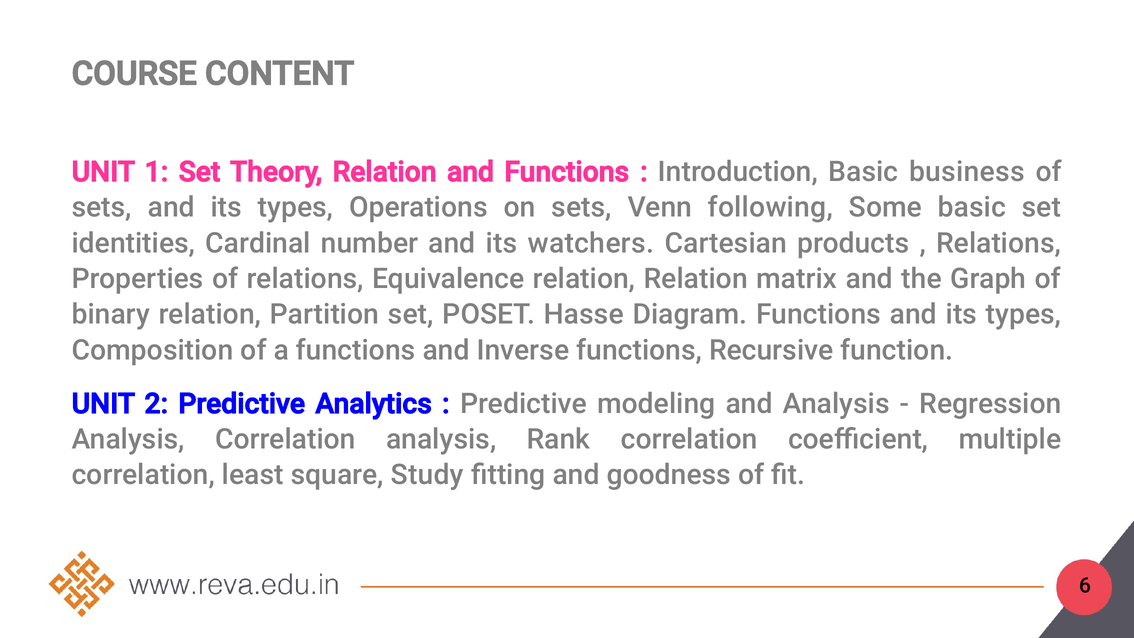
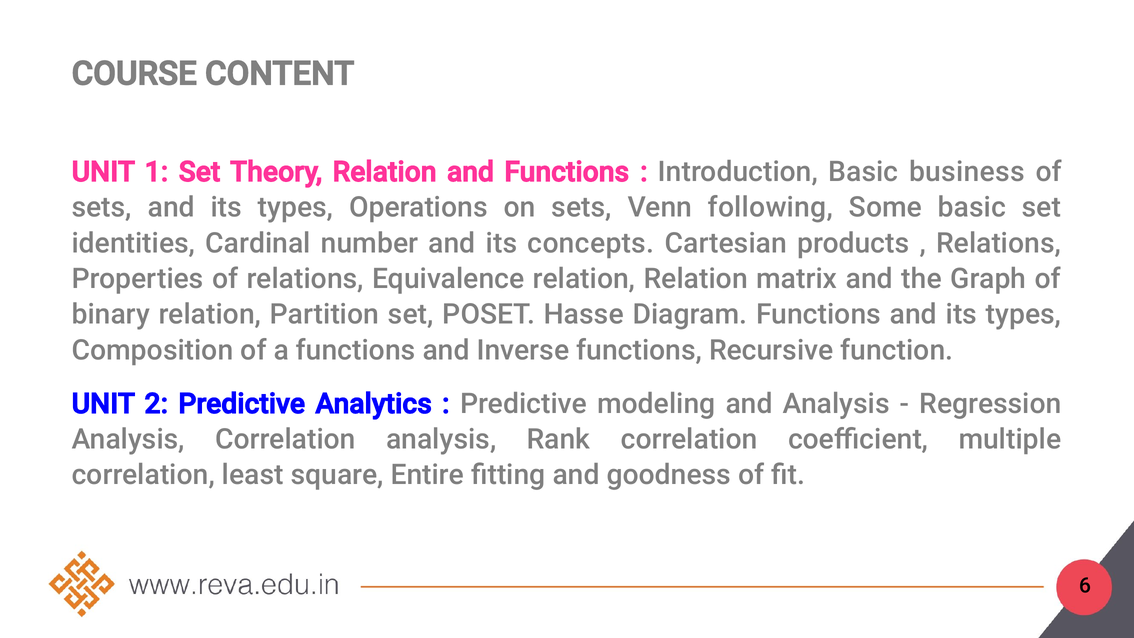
watchers: watchers -> concepts (591, 243)
Study: Study -> Entire (427, 475)
